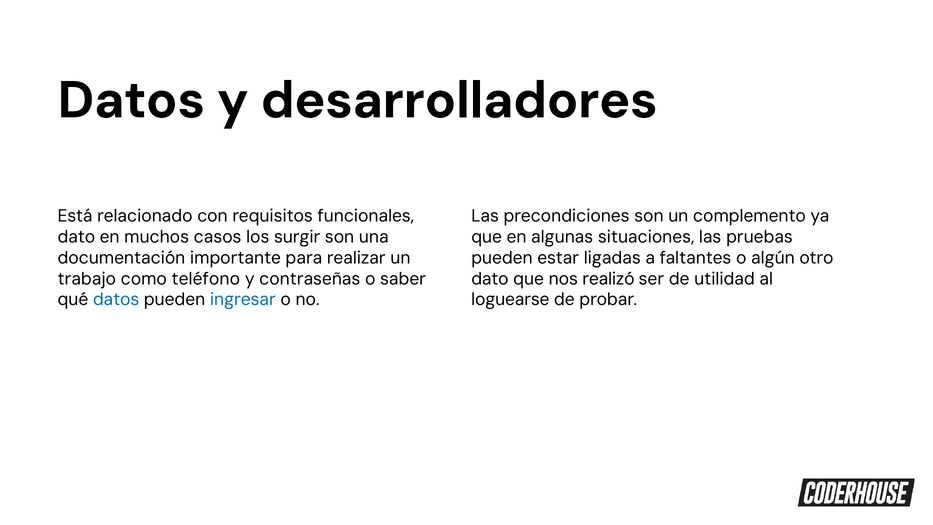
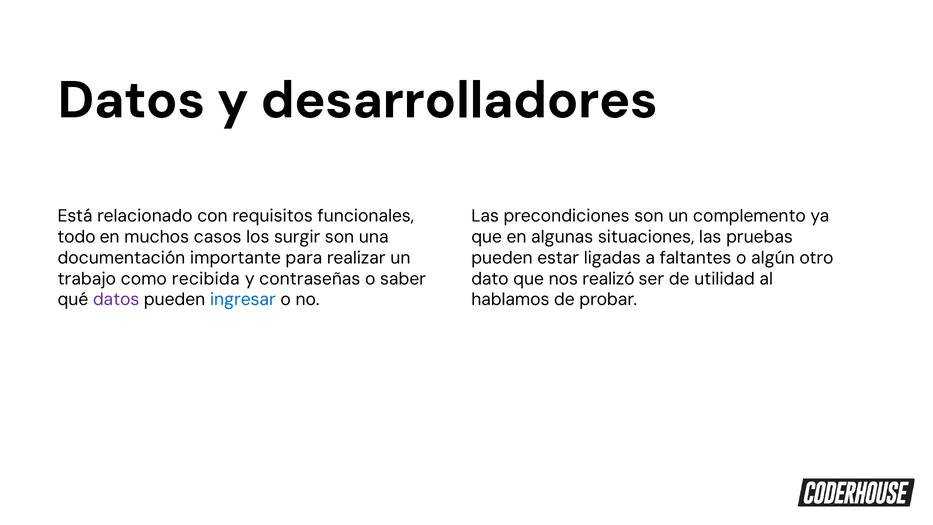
dato: dato -> todo (76, 237)
teléfono: teléfono -> recibida (206, 279)
datos colour: blue -> purple (116, 300)
loguearse: loguearse -> hablamos (510, 300)
